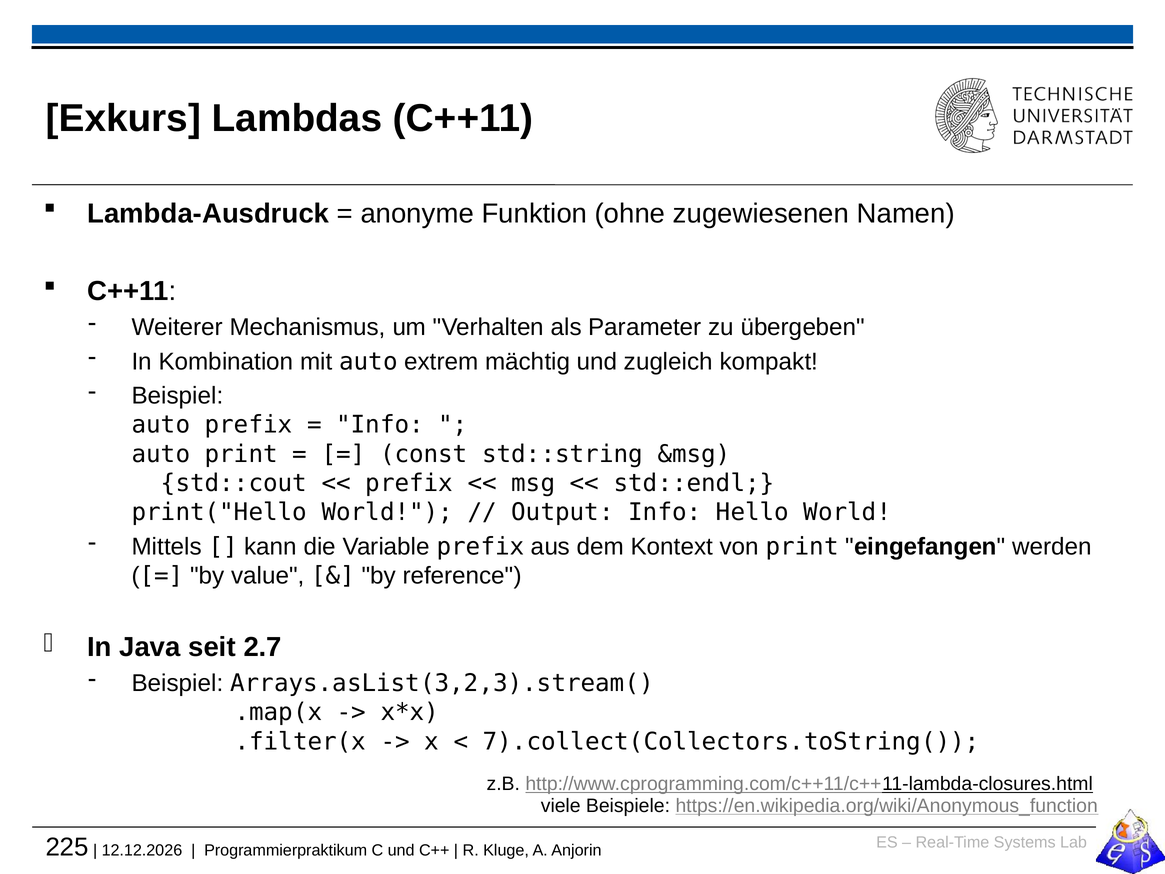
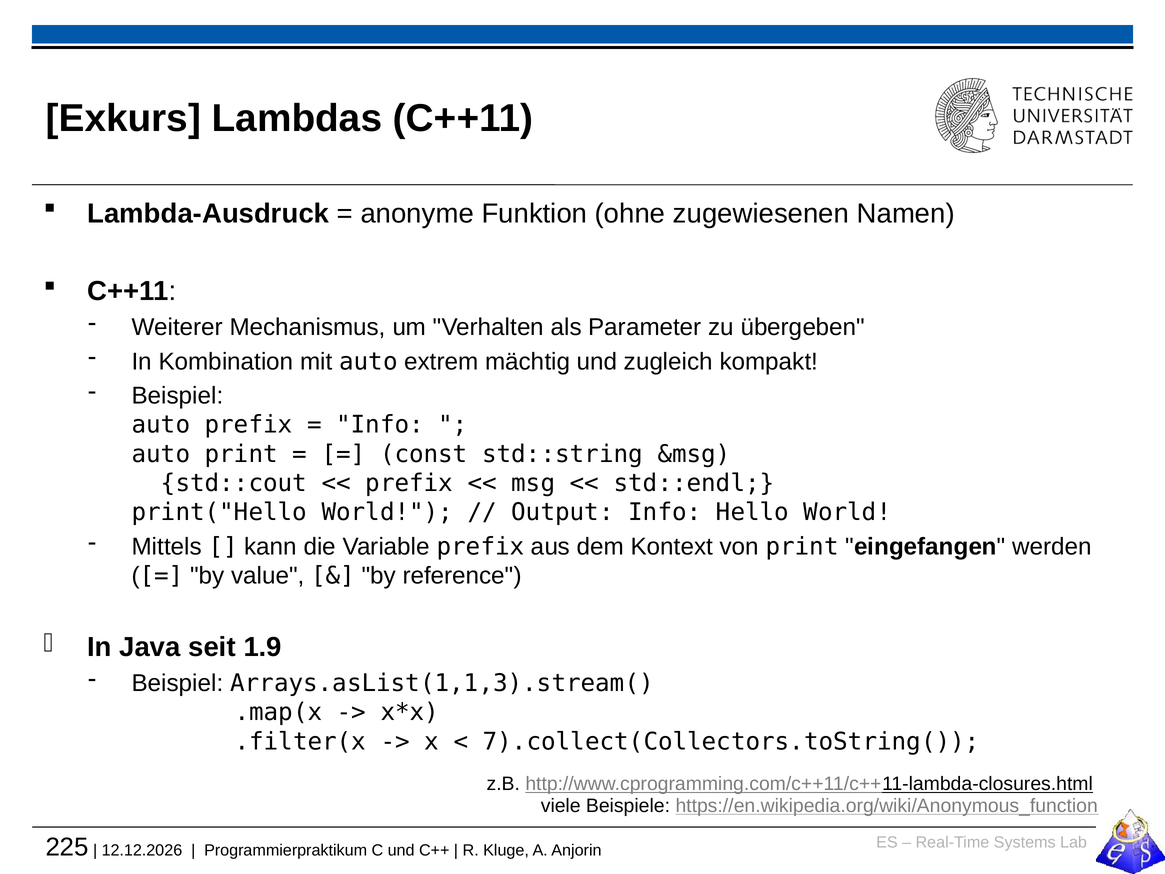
2.7: 2.7 -> 1.9 (263, 647)
Arrays.asList(3,2,3).stream(: Arrays.asList(3,2,3).stream( -> Arrays.asList(1,1,3).stream( (442, 683)
